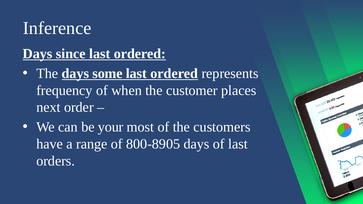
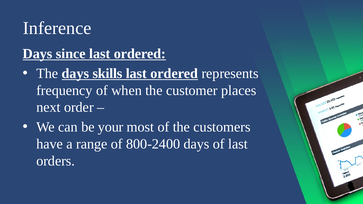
some: some -> skills (107, 74)
800-8905: 800-8905 -> 800-2400 (153, 144)
